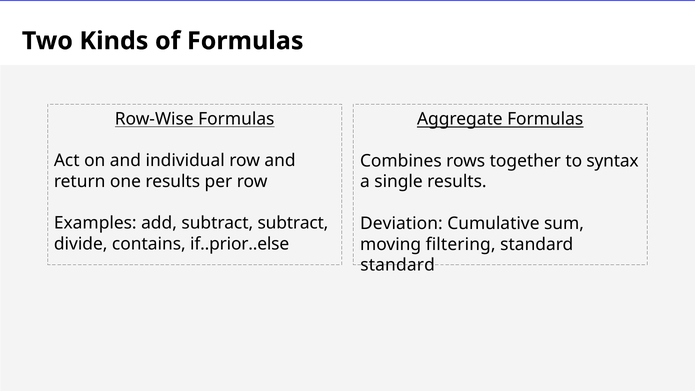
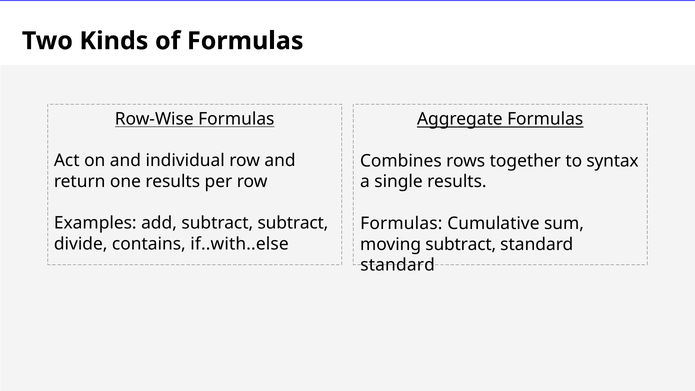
Deviation: Deviation -> Formulas (401, 223)
if..prior..else: if..prior..else -> if..with..else (239, 244)
moving filtering: filtering -> subtract (461, 244)
